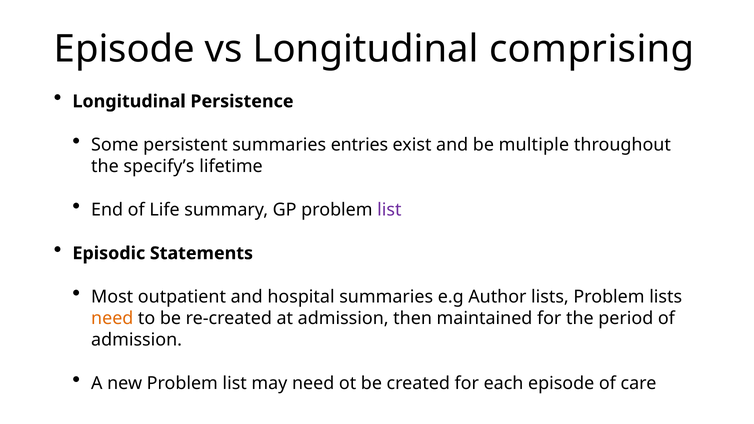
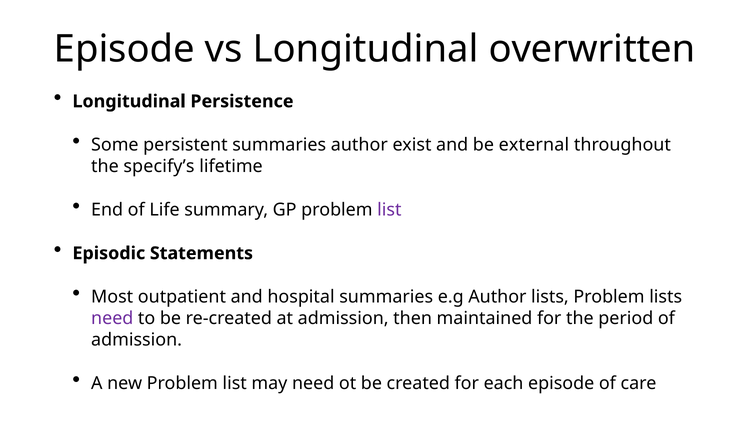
comprising: comprising -> overwritten (592, 49)
summaries entries: entries -> author (359, 145)
multiple: multiple -> external (534, 145)
need colour: orange -> purple (112, 318)
